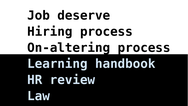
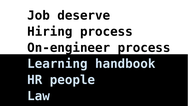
On-altering: On-altering -> On-engineer (69, 48)
review: review -> people (72, 80)
